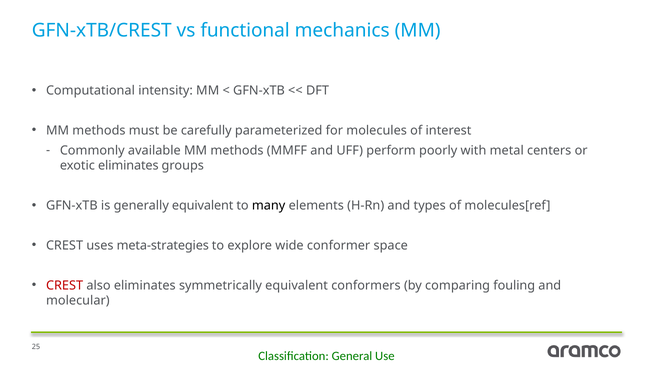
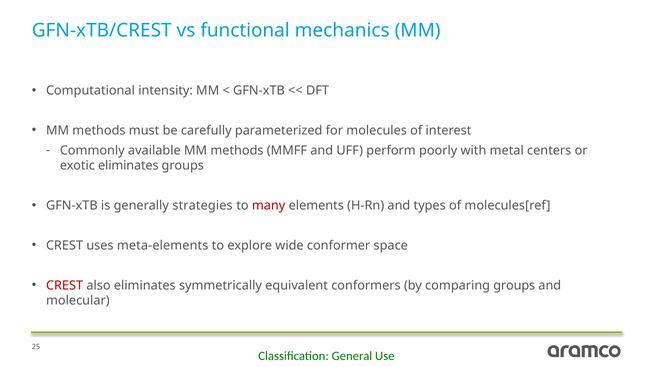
generally equivalent: equivalent -> strategies (203, 206)
many colour: black -> red (269, 206)
meta-strategies: meta-strategies -> meta-elements (163, 246)
comparing fouling: fouling -> groups (514, 286)
